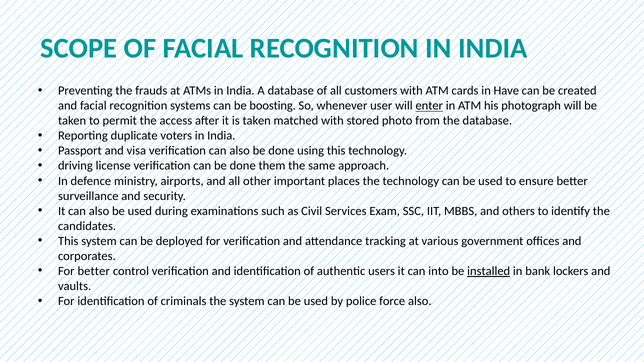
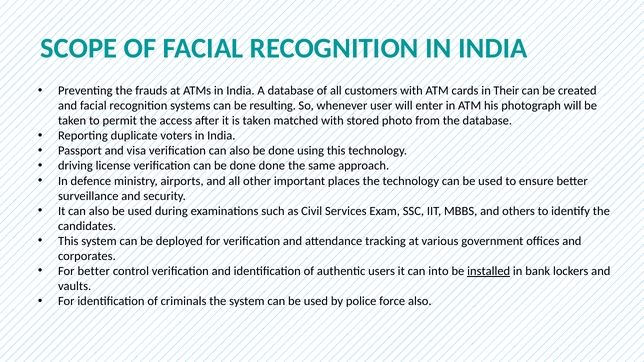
Have: Have -> Their (506, 91)
boosting: boosting -> resulting (273, 106)
enter underline: present -> none (429, 106)
done them: them -> done (272, 166)
